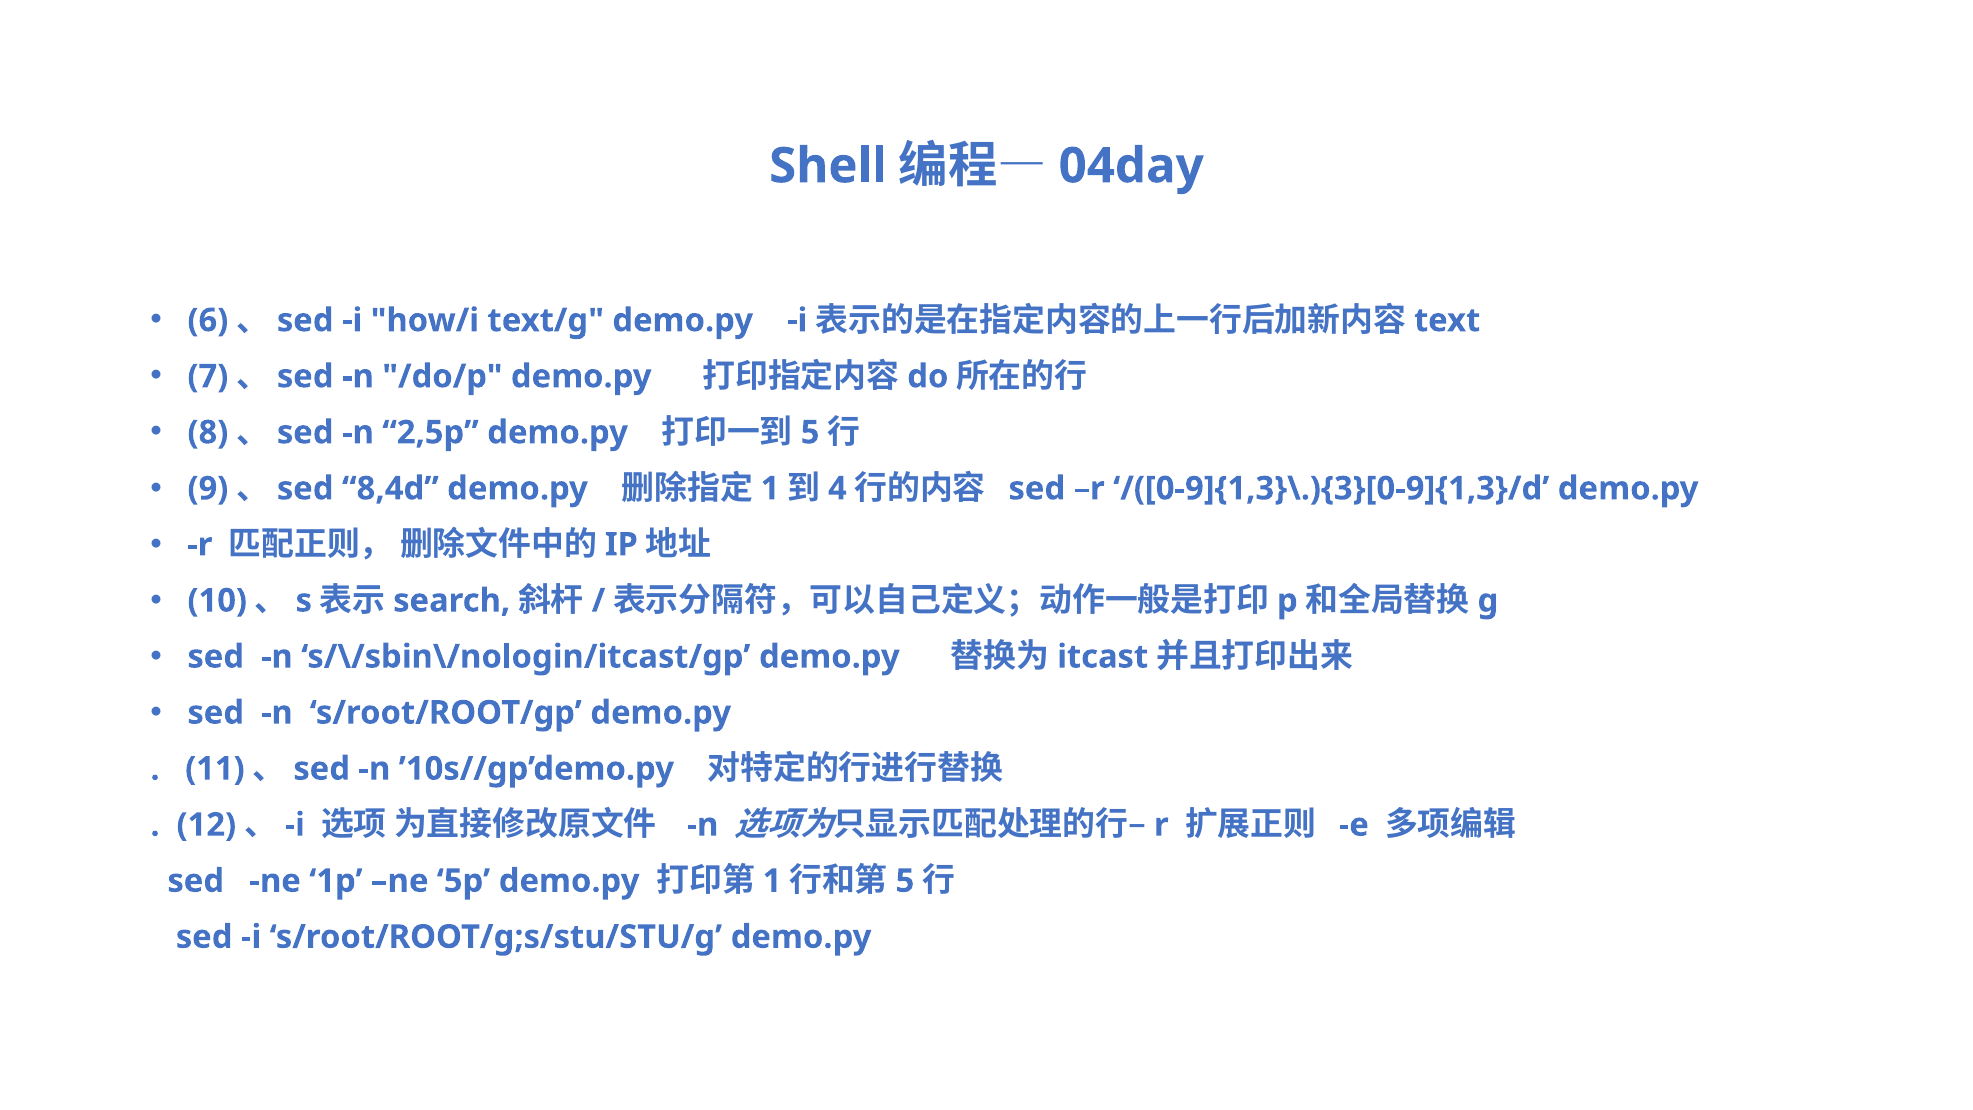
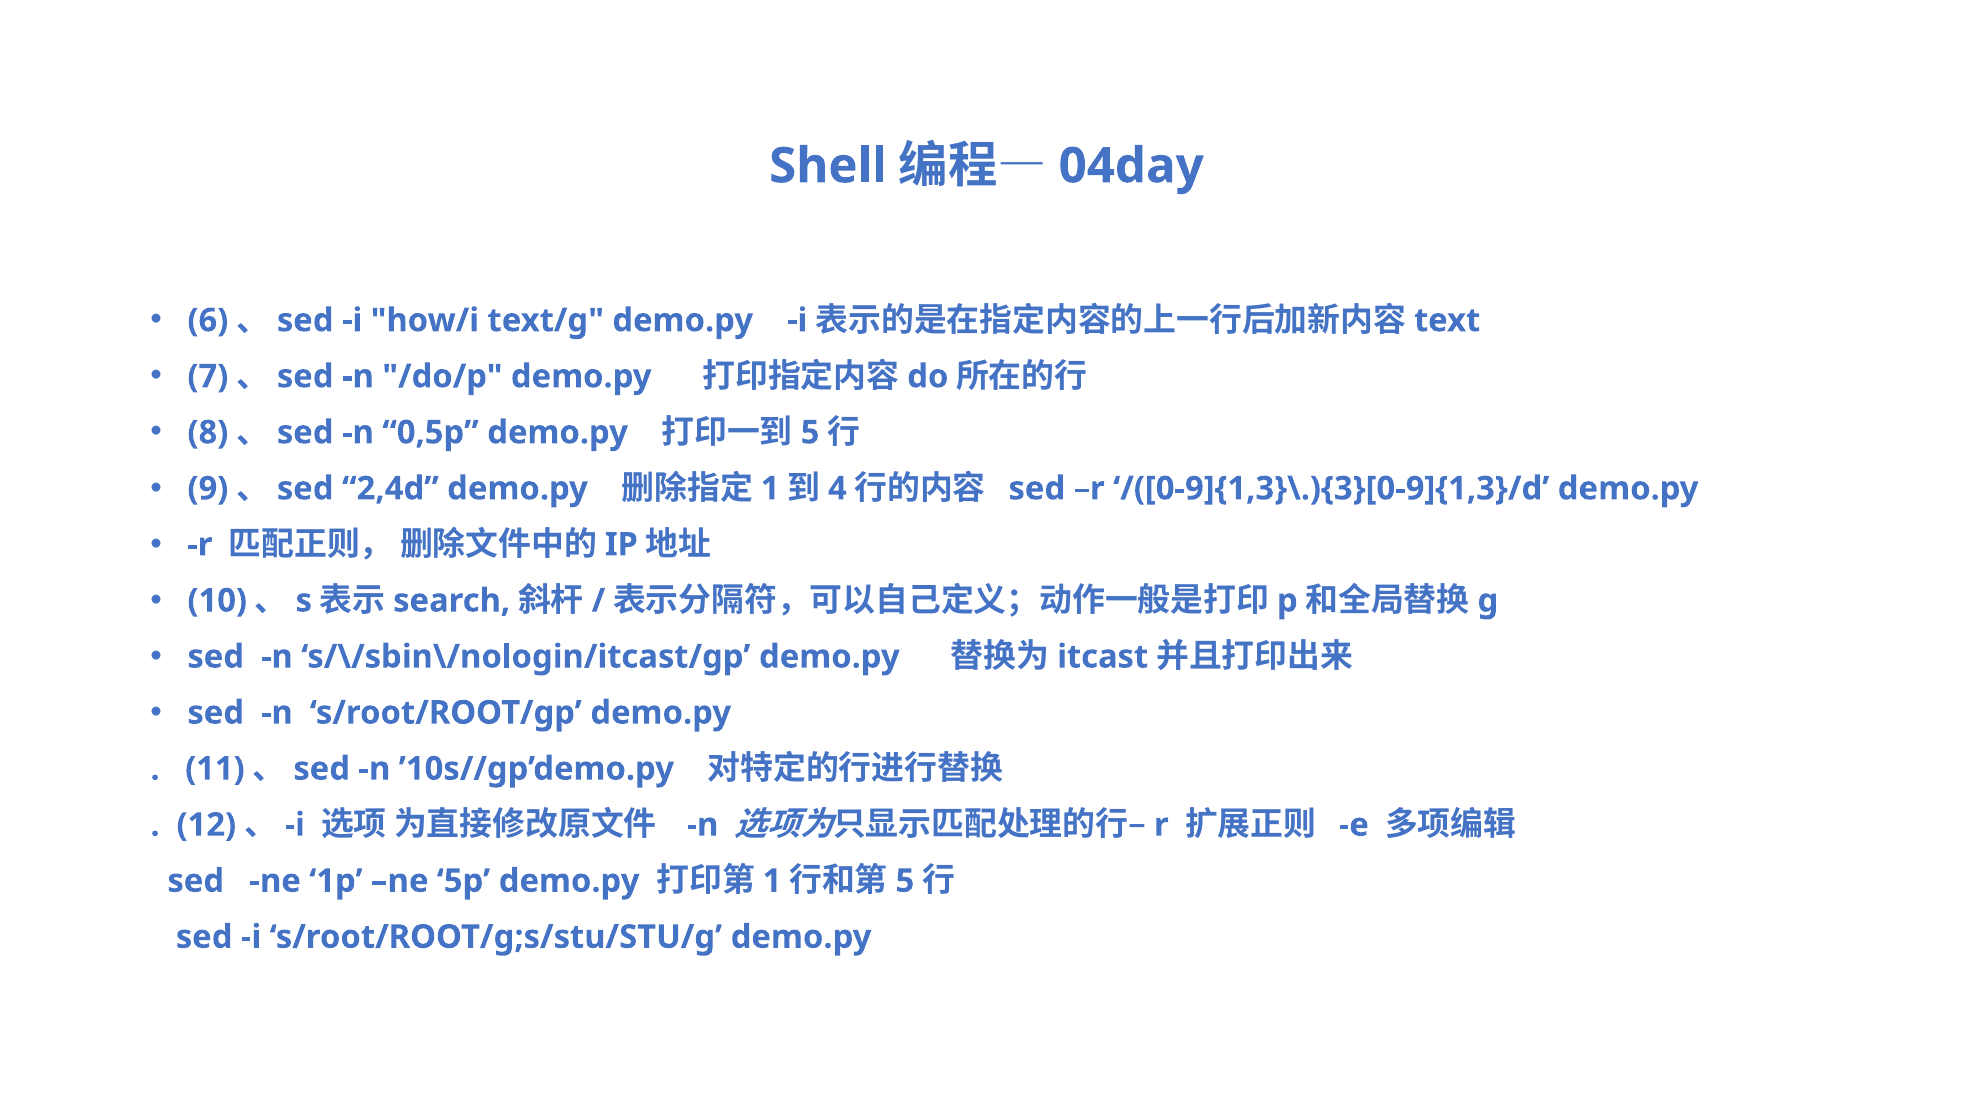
2,5p: 2,5p -> 0,5p (431, 432)
8,4d: 8,4d -> 2,4d (390, 488)
